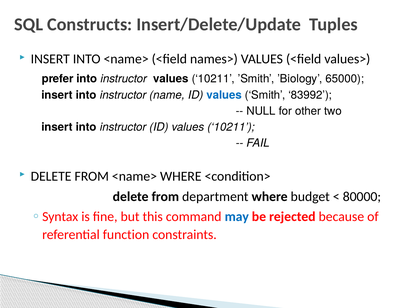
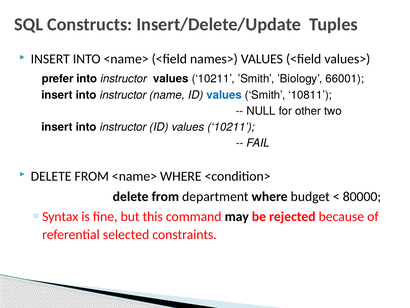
65000: 65000 -> 66001 (345, 78)
83992: 83992 -> 10811 (310, 95)
may colour: blue -> black (237, 216)
function: function -> selected (126, 234)
